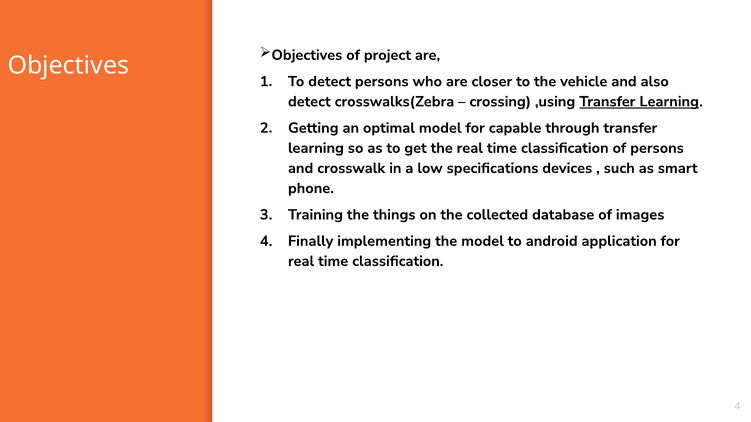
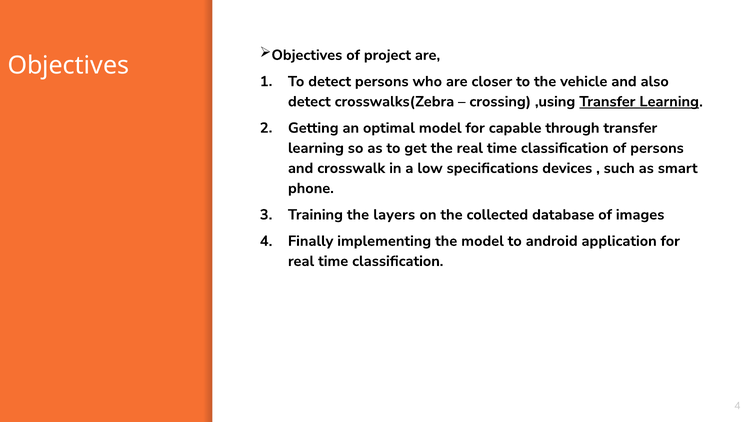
things: things -> layers (394, 215)
